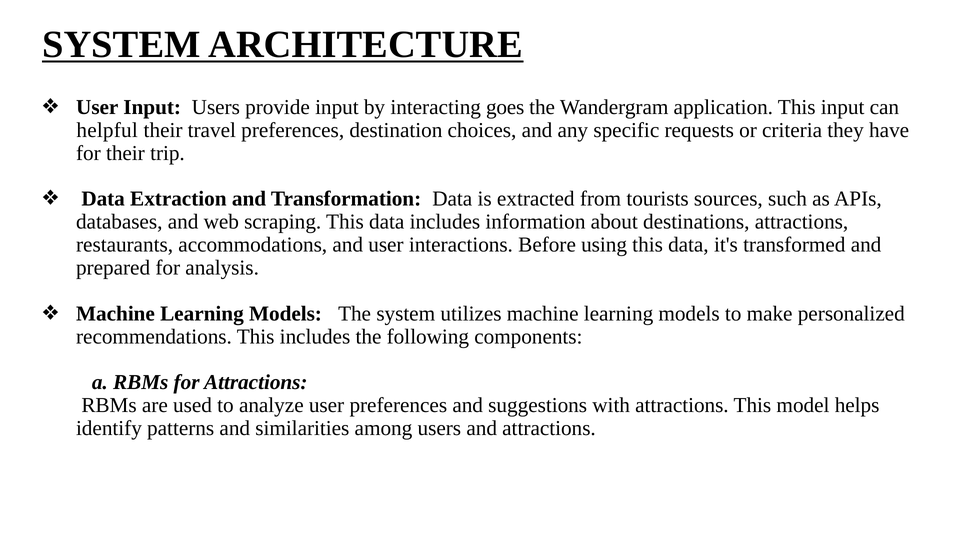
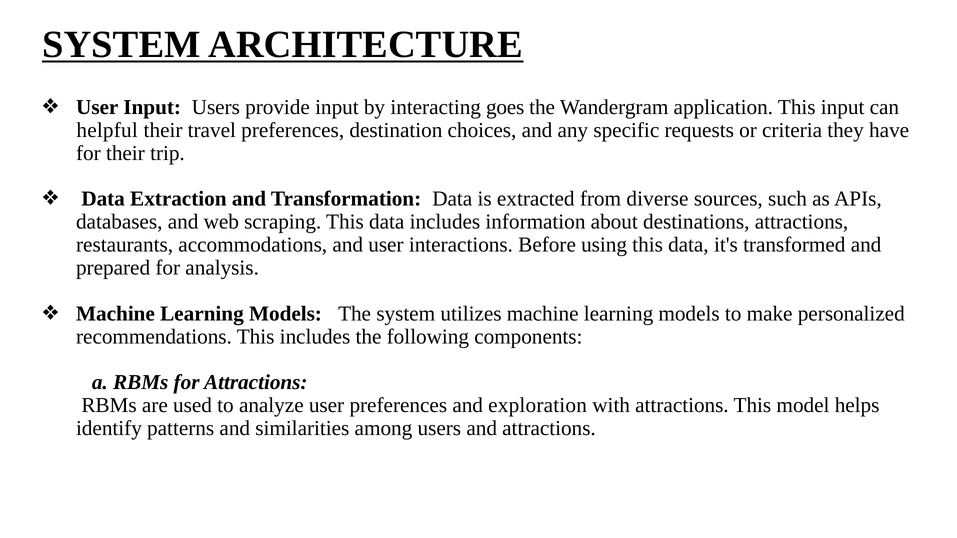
tourists: tourists -> diverse (657, 199)
suggestions: suggestions -> exploration (538, 406)
